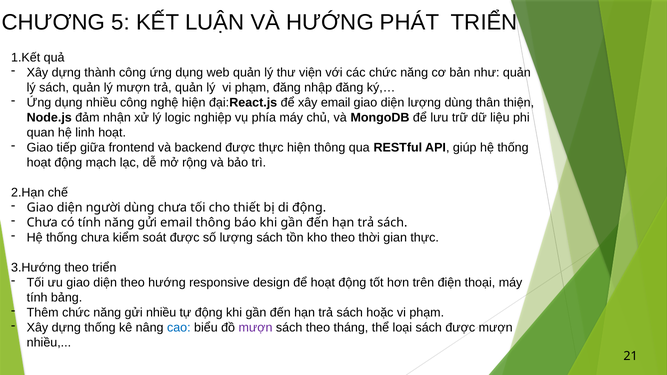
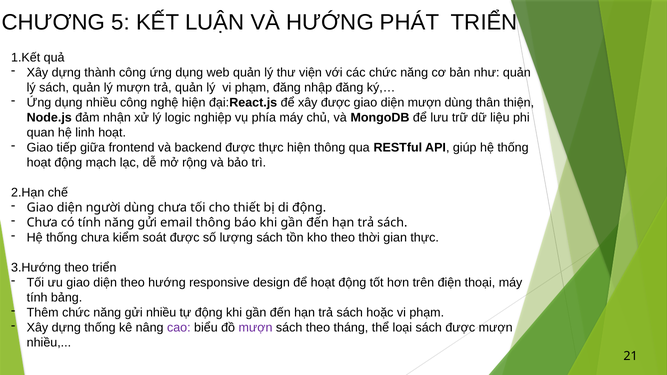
xây email: email -> được (336, 103)
diện lượng: lượng -> mượn (425, 103)
cao colour: blue -> purple (179, 328)
